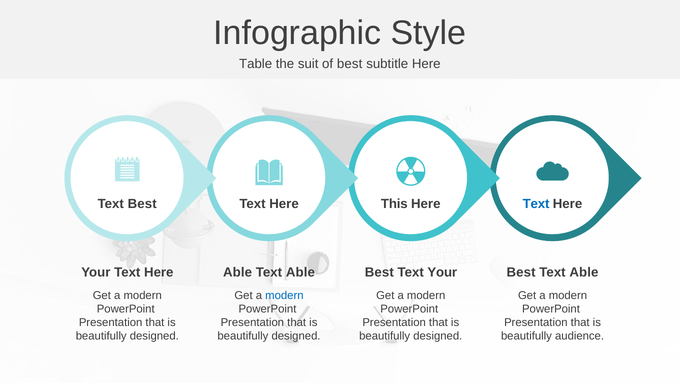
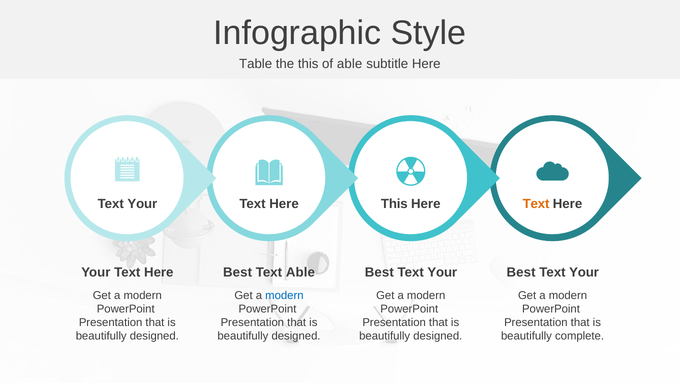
the suit: suit -> this (308, 64)
of best: best -> able (350, 64)
Best: Best -> Your (142, 204)
Text colour: blue -> orange (536, 204)
Able: Able -> Best (238, 272)
Able: Able -> Your (584, 272)
audience: audience -> complete (580, 336)
